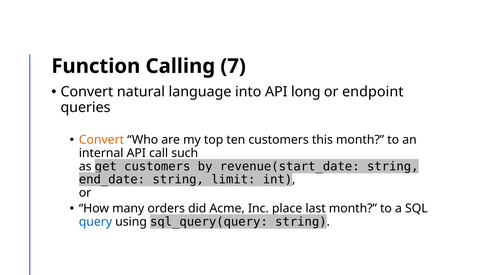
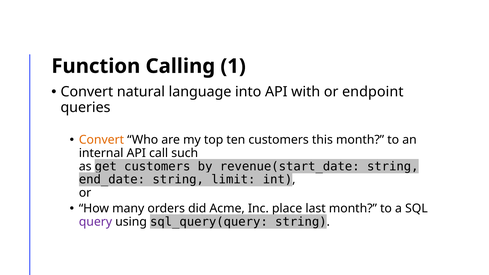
7: 7 -> 1 (233, 66)
long: long -> with (306, 92)
query colour: blue -> purple (95, 222)
